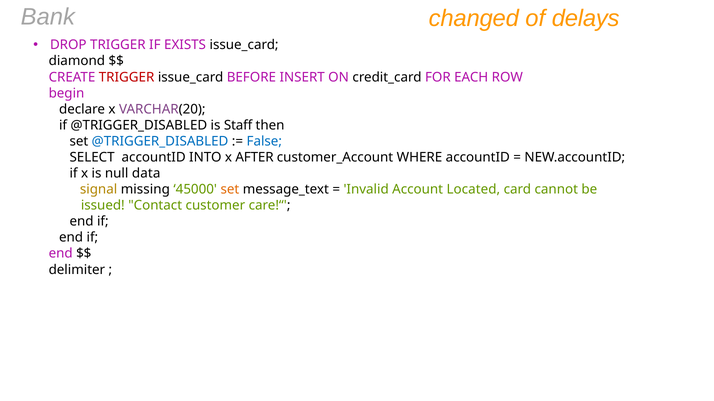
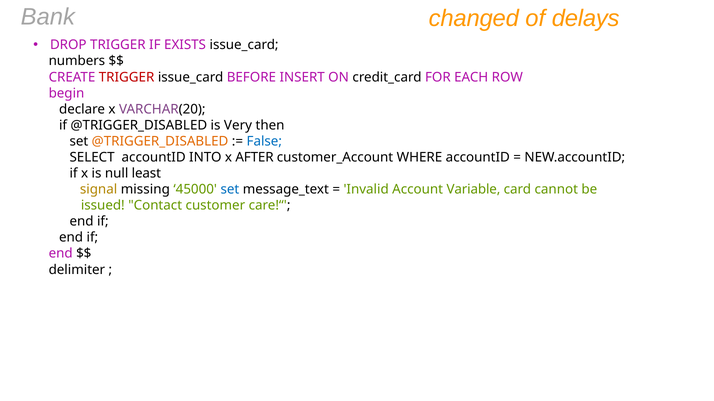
diamond: diamond -> numbers (77, 61)
Staff: Staff -> Very (238, 125)
@TRIGGER_DISABLED colour: blue -> orange (160, 141)
data: data -> least (146, 174)
set colour: orange -> blue (230, 190)
Located: Located -> Variable (473, 190)
